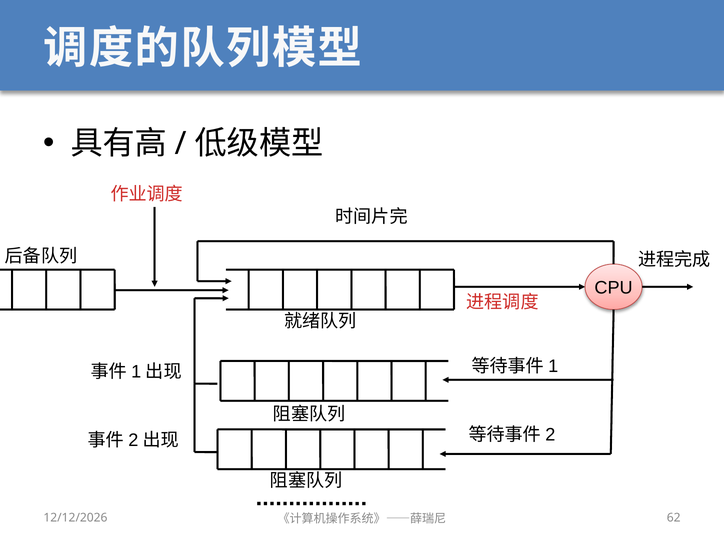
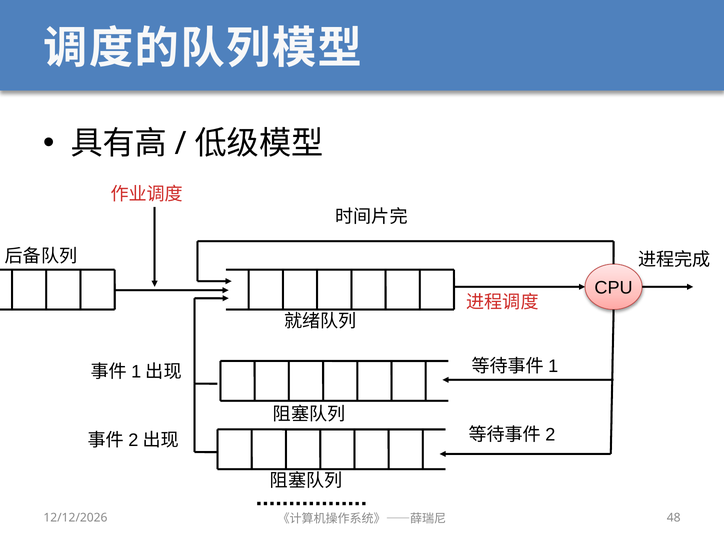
62: 62 -> 48 (674, 518)
